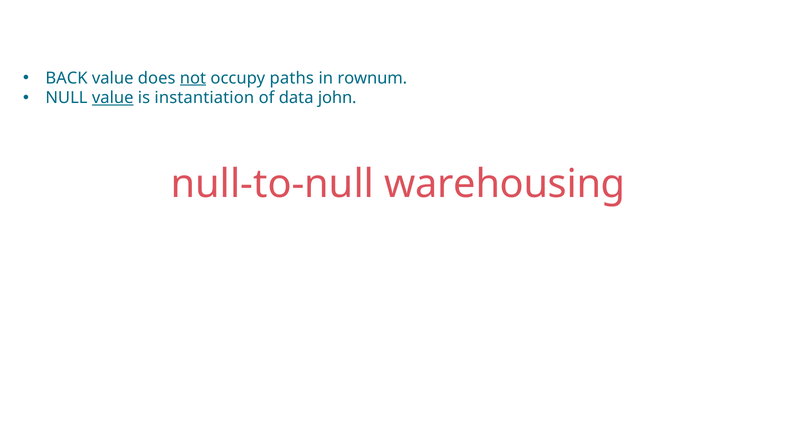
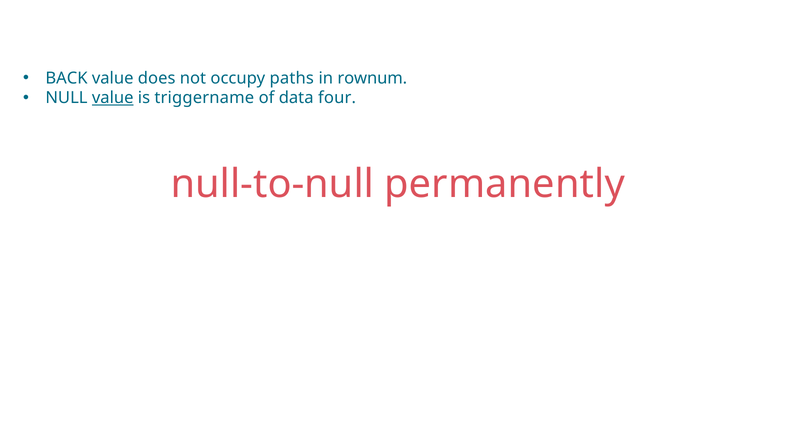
not underline: present -> none (193, 78)
instantiation: instantiation -> triggername (204, 98)
john: john -> four (337, 98)
warehousing: warehousing -> permanently (505, 184)
